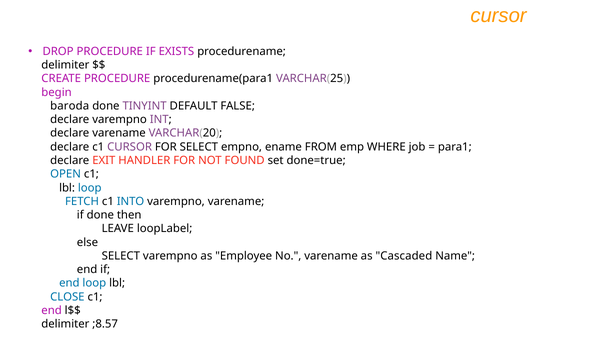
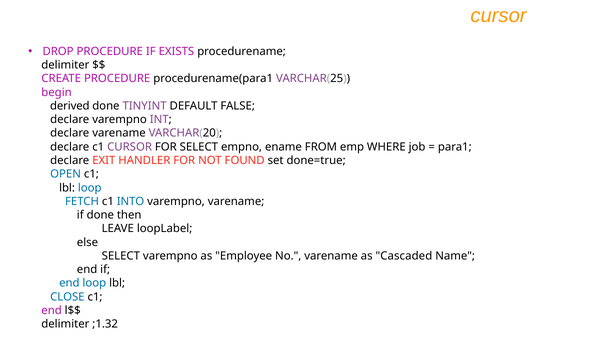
baroda: baroda -> derived (70, 106)
;8.57: ;8.57 -> ;1.32 (105, 325)
